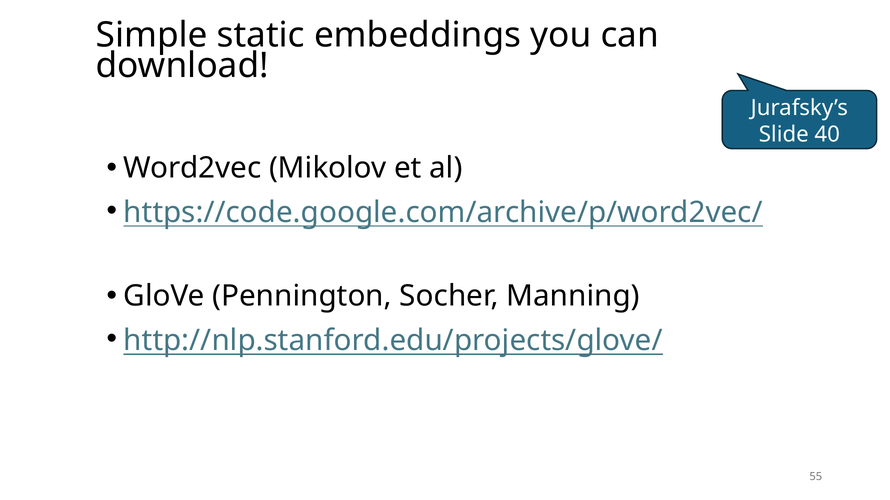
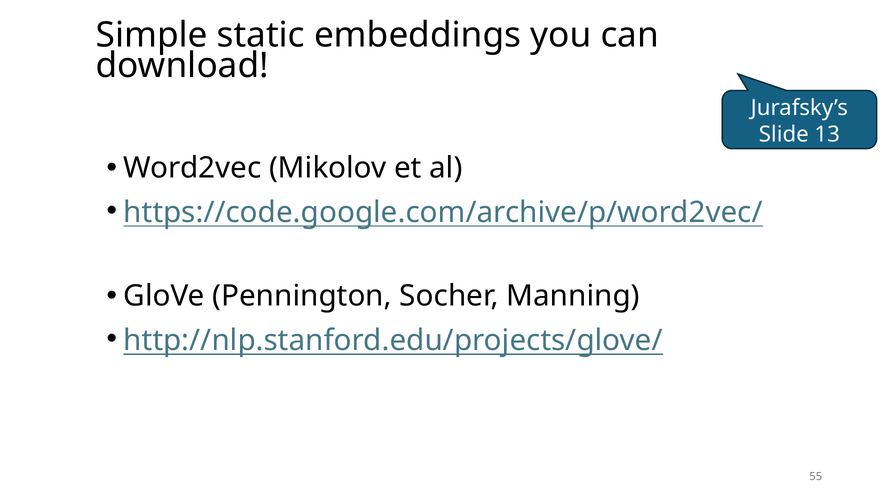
40: 40 -> 13 (827, 135)
